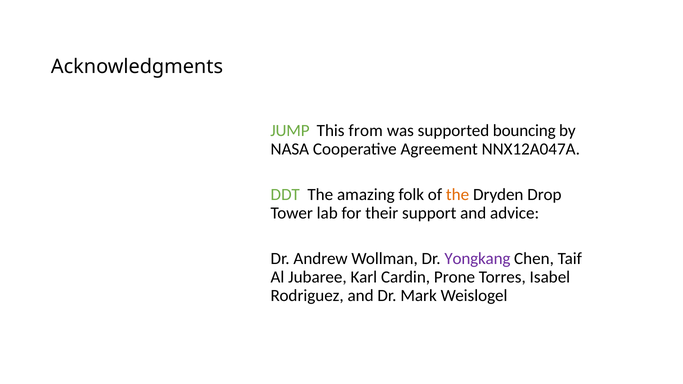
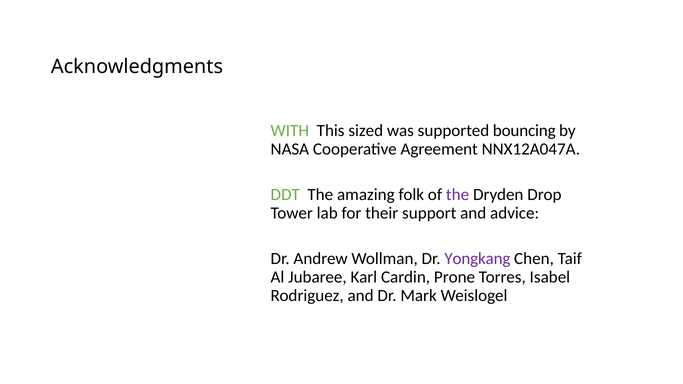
JUMP: JUMP -> WITH (290, 131)
from: from -> sized (366, 131)
the colour: orange -> purple (458, 195)
